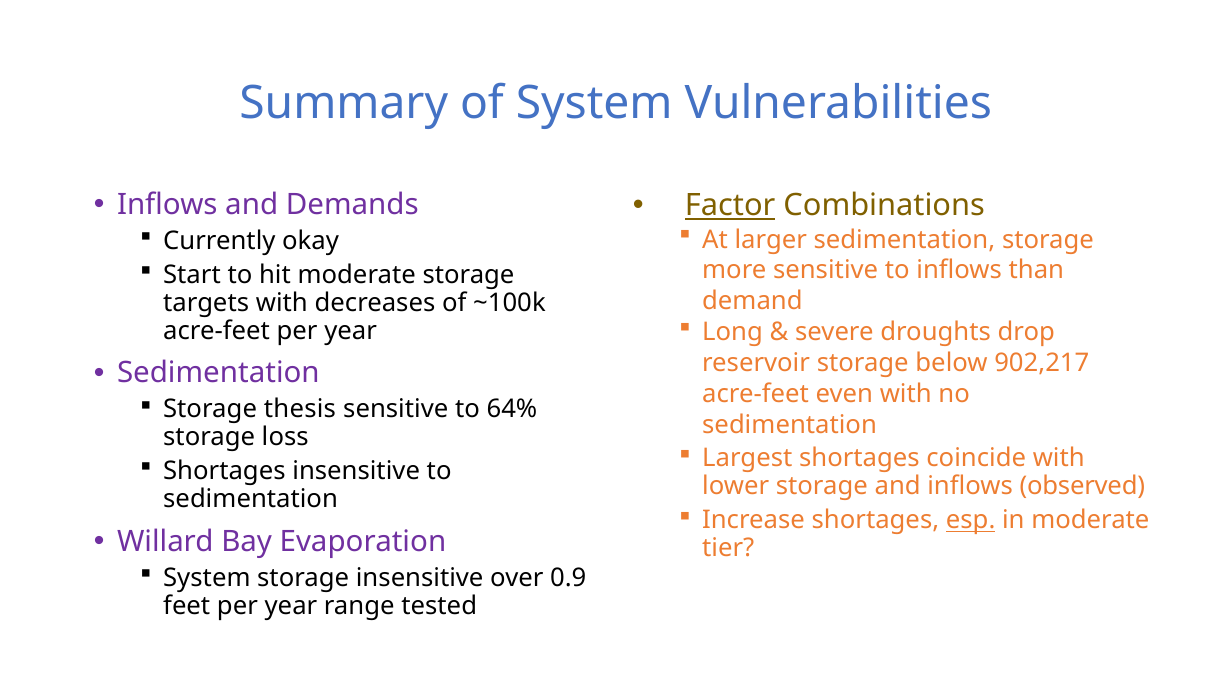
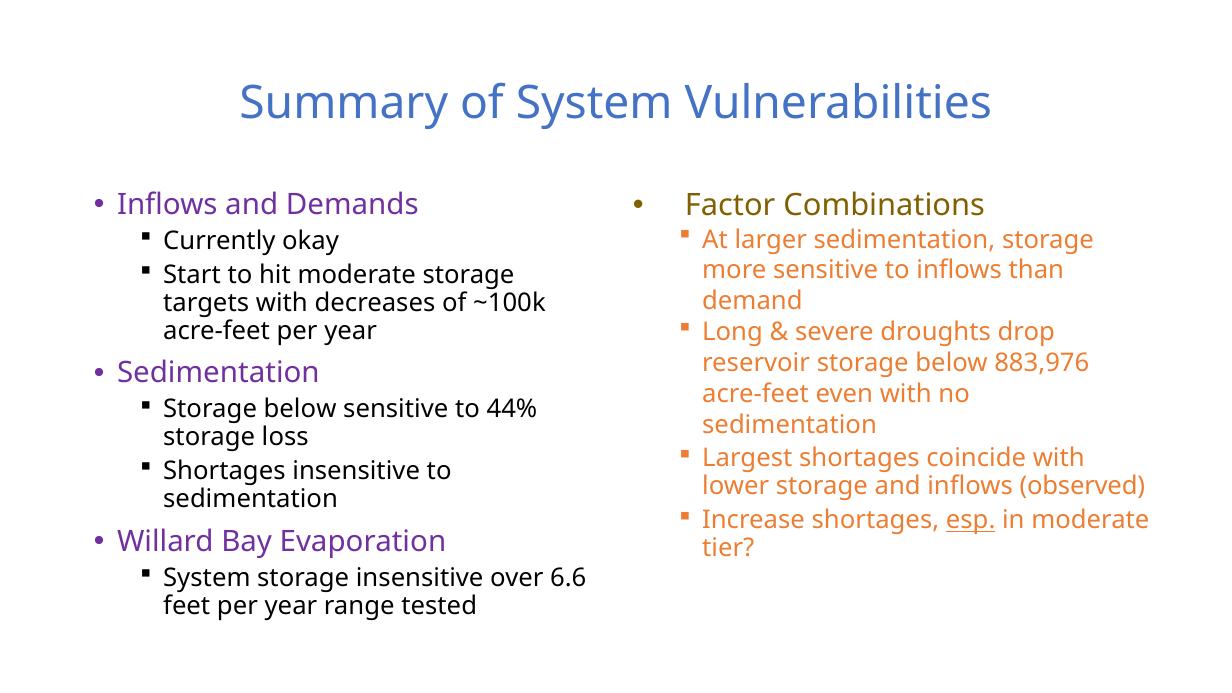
Factor underline: present -> none (730, 206)
902,217: 902,217 -> 883,976 (1042, 363)
thesis: thesis -> below (300, 409)
64%: 64% -> 44% (512, 409)
0.9: 0.9 -> 6.6 (568, 578)
